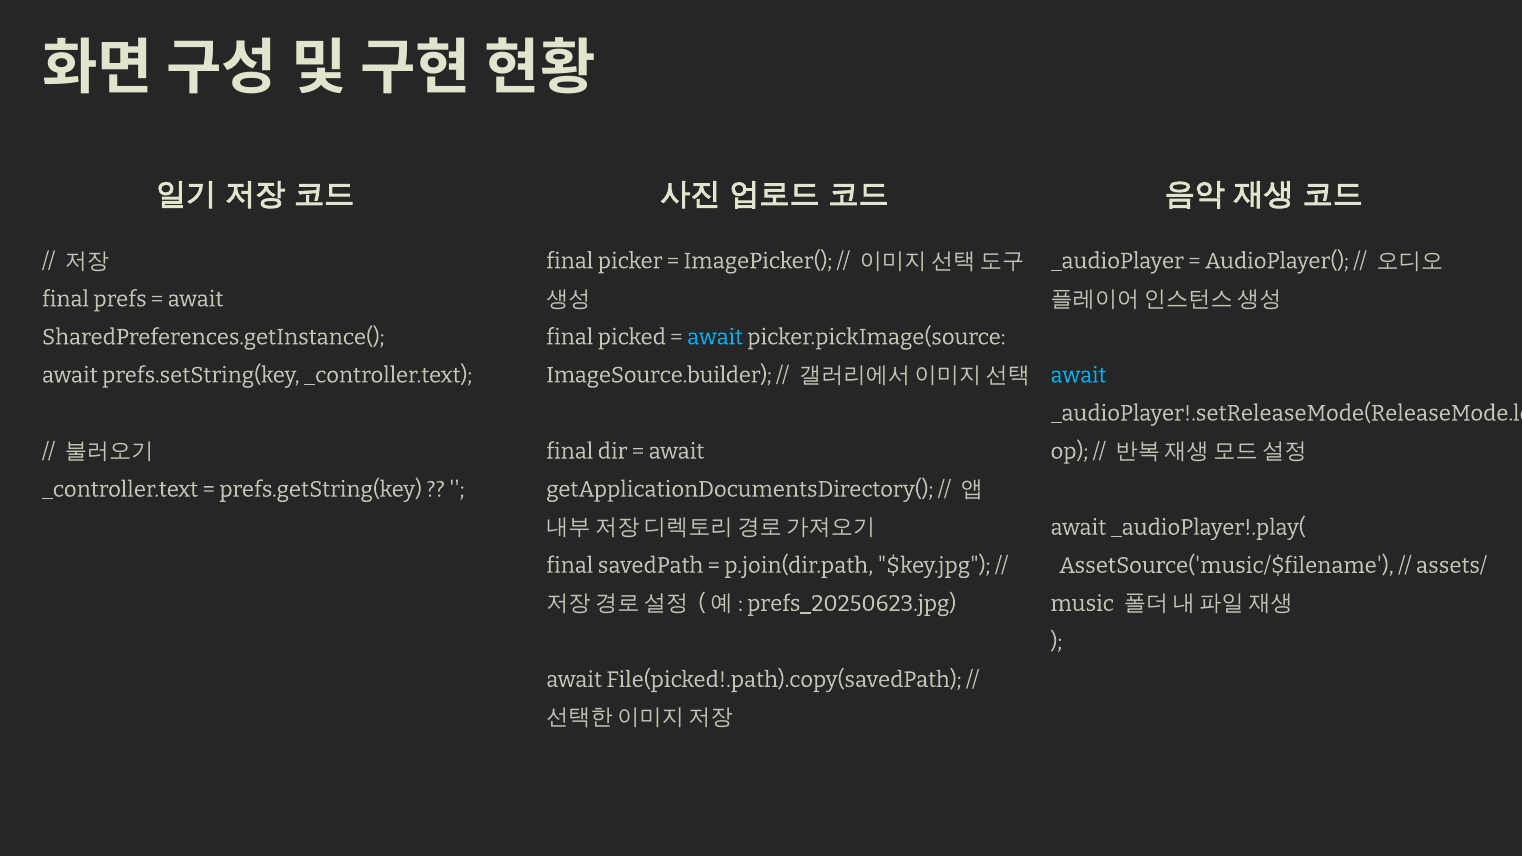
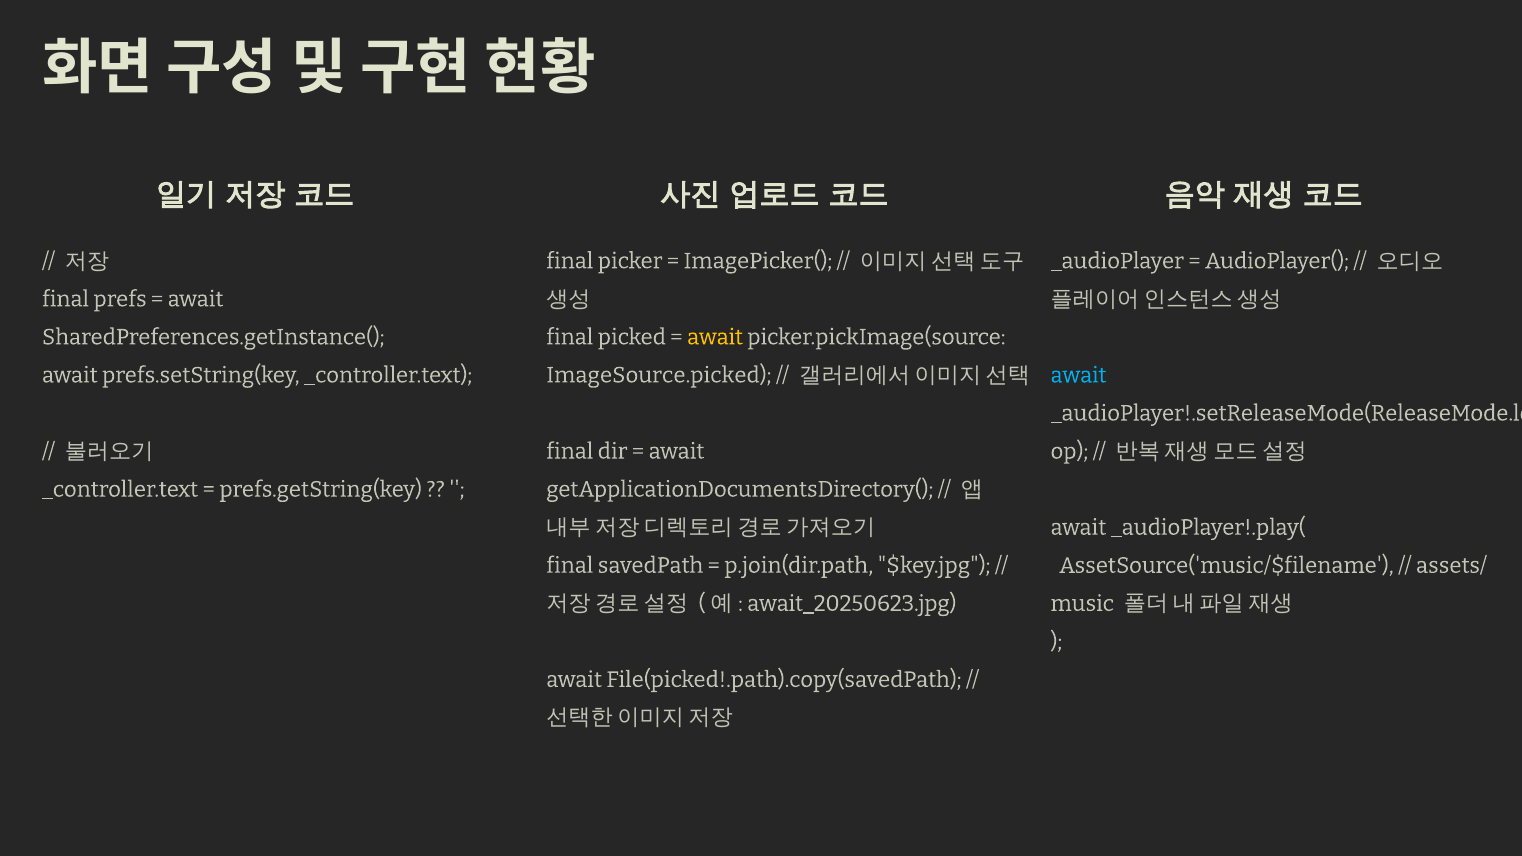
await colour: light blue -> yellow (715, 337)
ImageSource.builder: ImageSource.builder -> ImageSource.picked (659, 375)
prefs_20250623.jpg: prefs_20250623.jpg -> await_20250623.jpg (852, 604)
